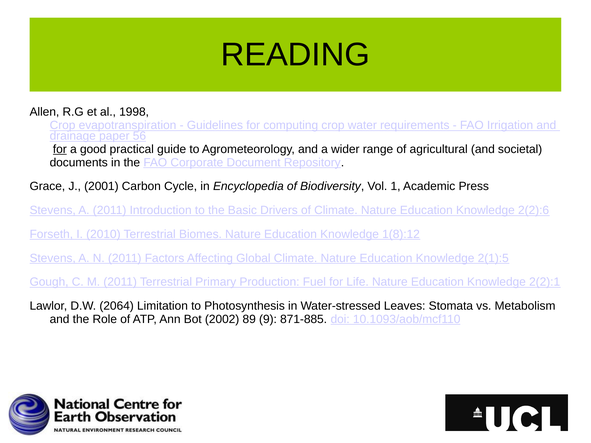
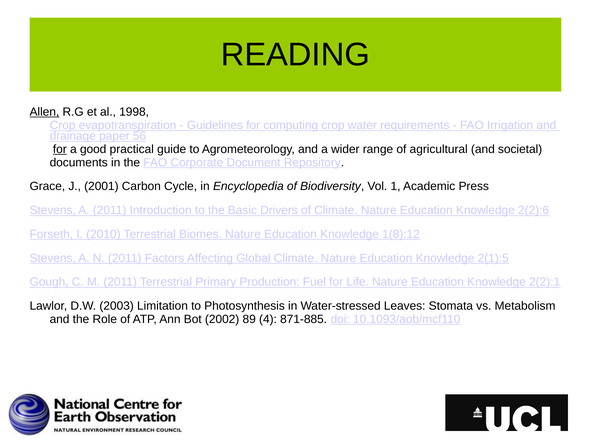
Allen underline: none -> present (44, 112)
2064: 2064 -> 2003 (117, 306)
9: 9 -> 4 (268, 319)
